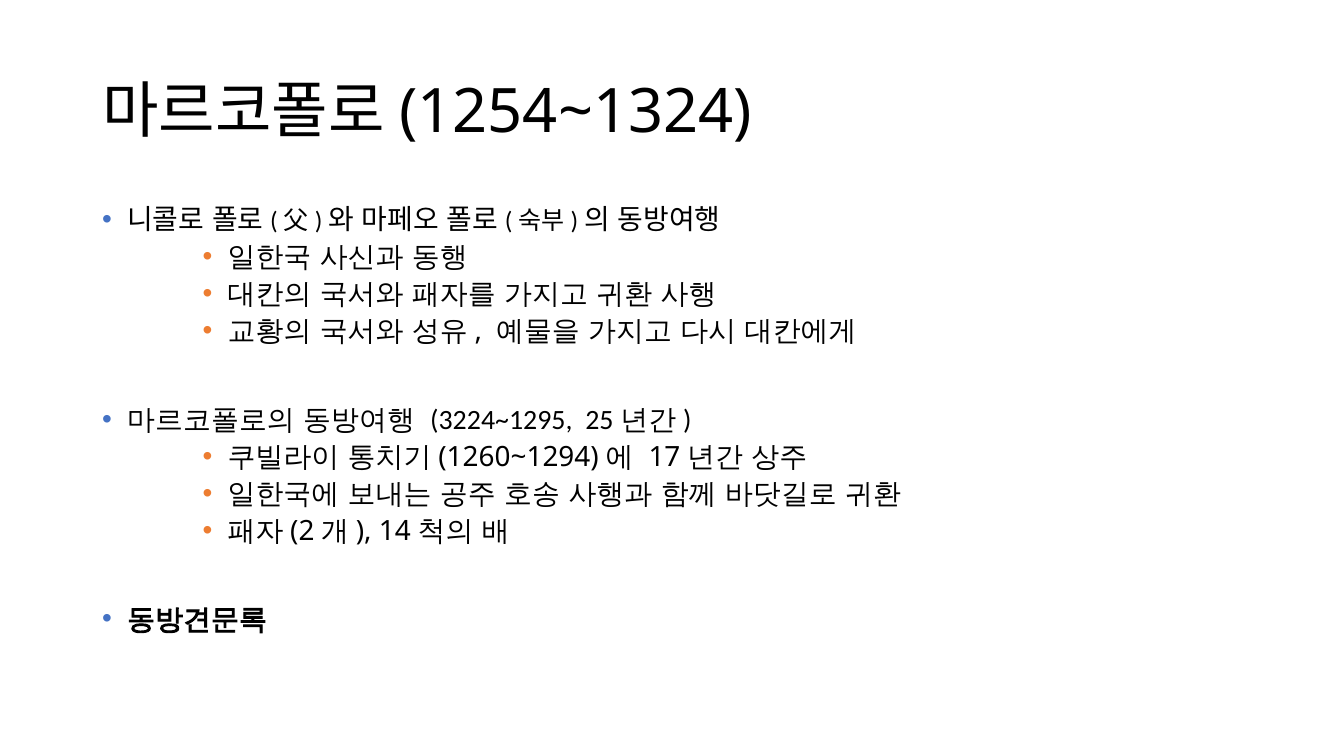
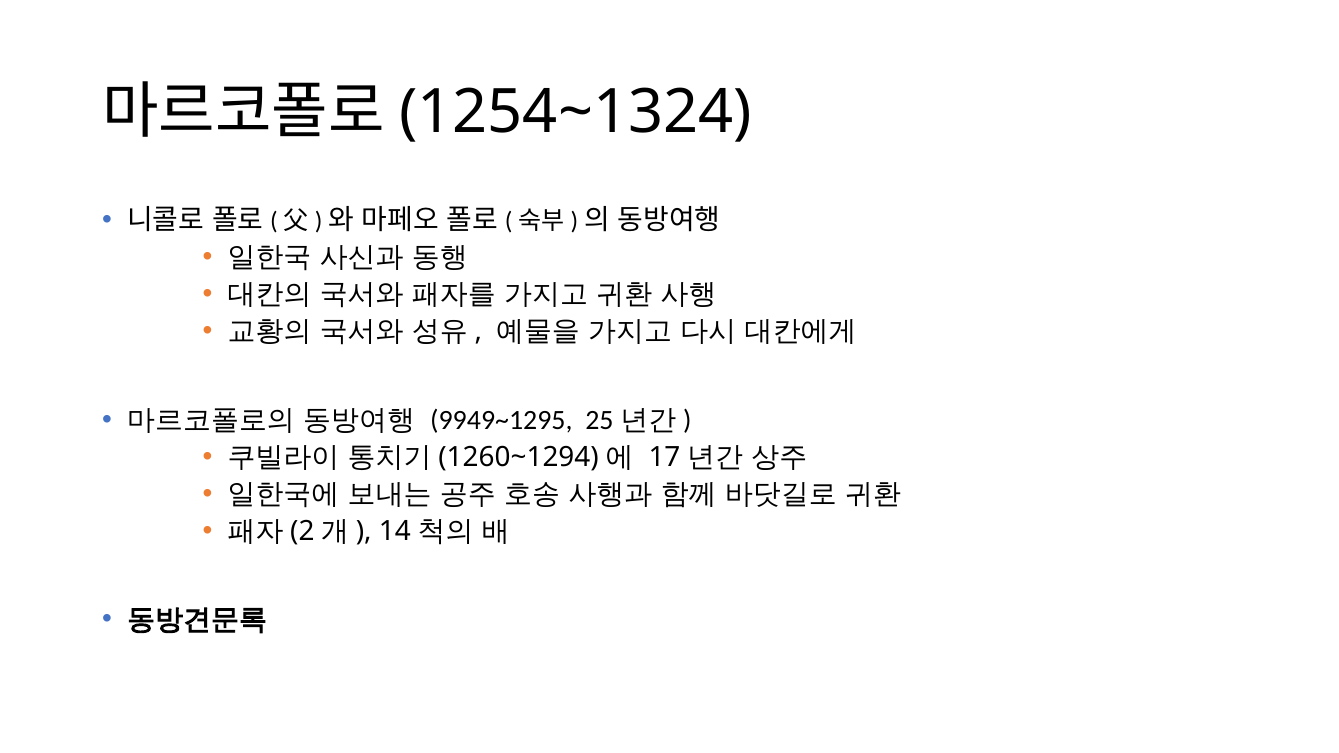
3224~1295: 3224~1295 -> 9949~1295 (501, 420)
